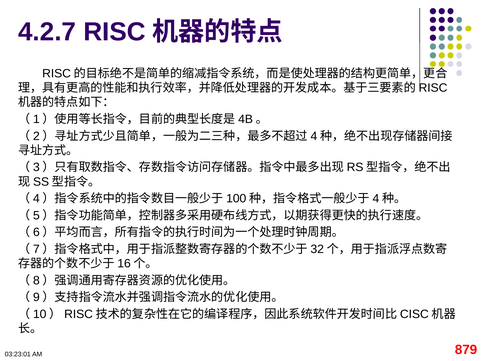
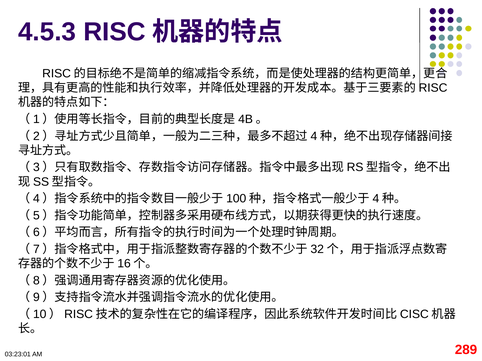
4.2.7: 4.2.7 -> 4.5.3 (47, 32)
879: 879 -> 289 (466, 350)
